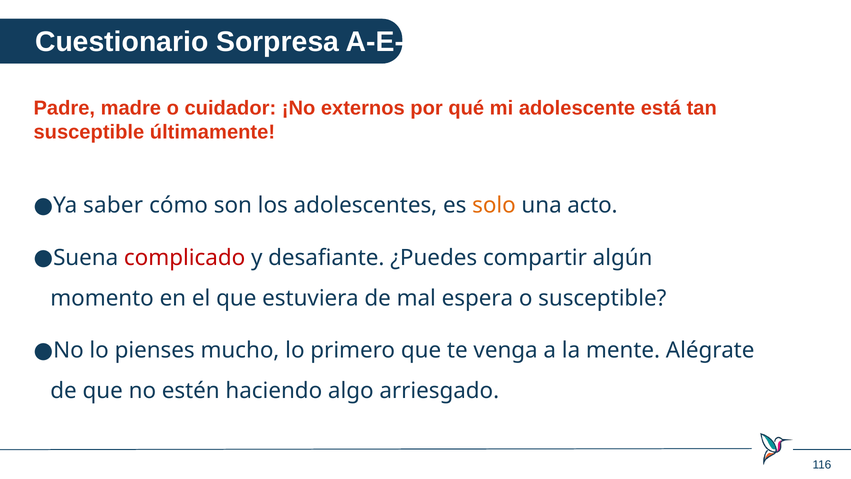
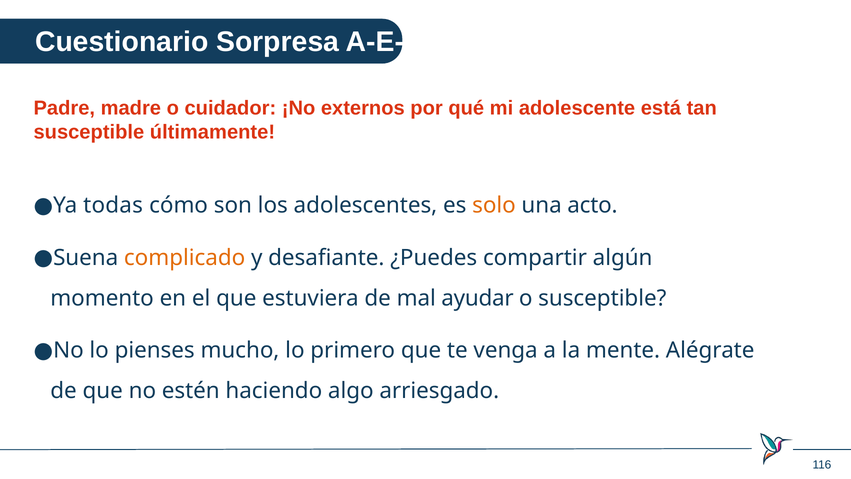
saber: saber -> todas (113, 205)
complicado colour: red -> orange (185, 258)
espera: espera -> ayudar (478, 298)
